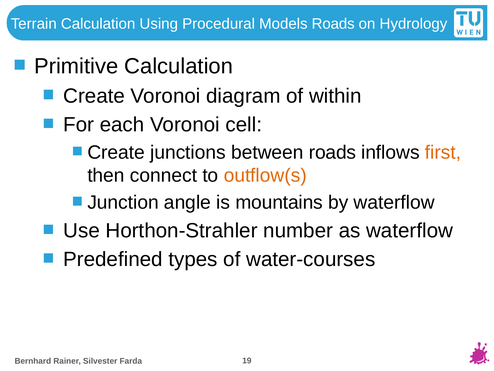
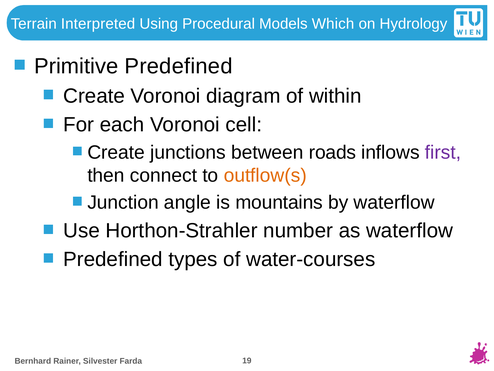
Terrain Calculation: Calculation -> Interpreted (98, 24)
Models Roads: Roads -> Which (333, 24)
Primitive Calculation: Calculation -> Predefined (179, 66)
first colour: orange -> purple (443, 152)
